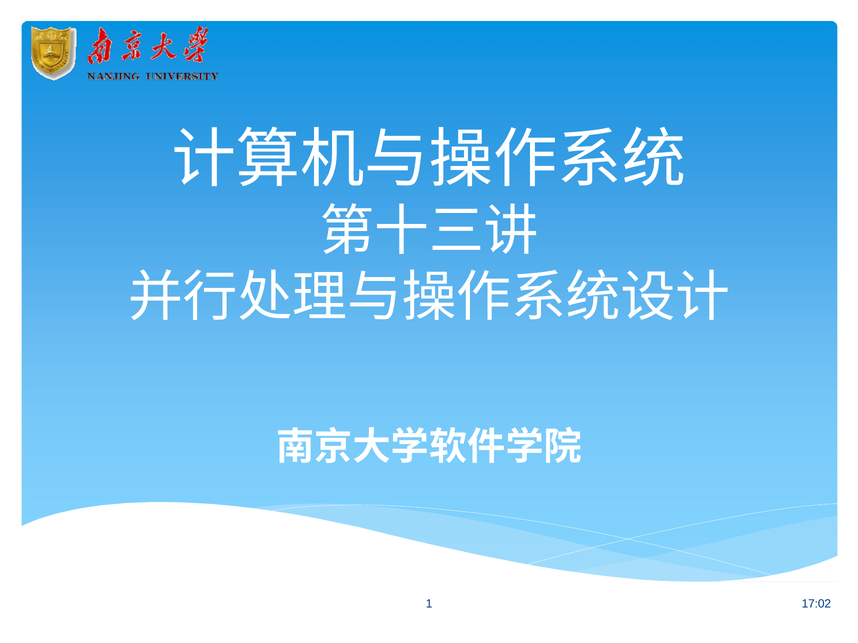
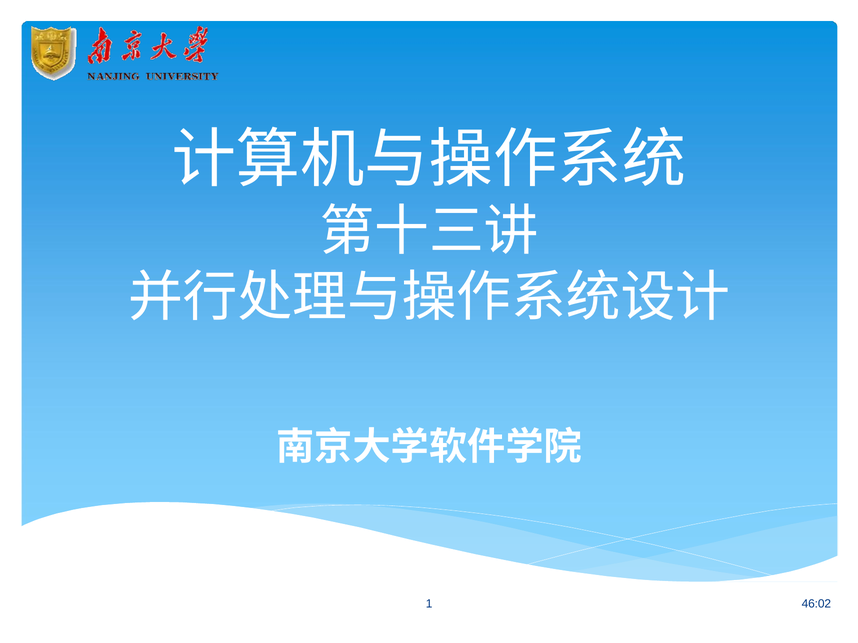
17:02: 17:02 -> 46:02 (816, 604)
